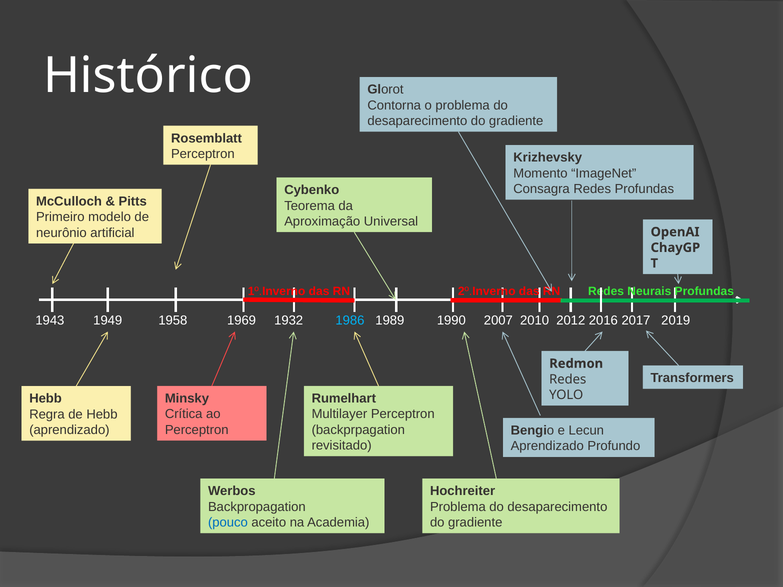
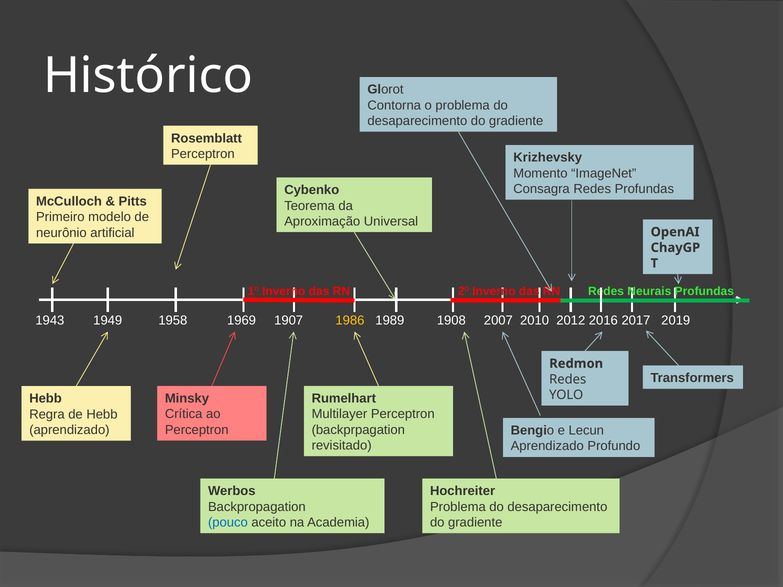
1932: 1932 -> 1907 (289, 321)
1986 colour: light blue -> yellow (350, 321)
1990: 1990 -> 1908 (451, 321)
